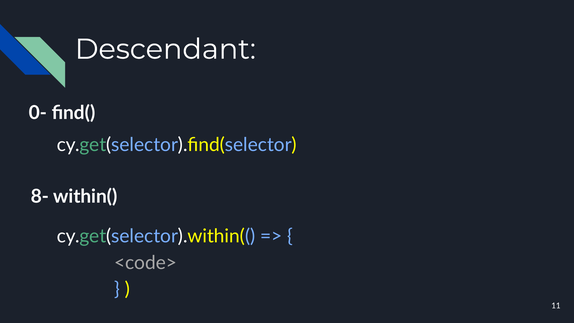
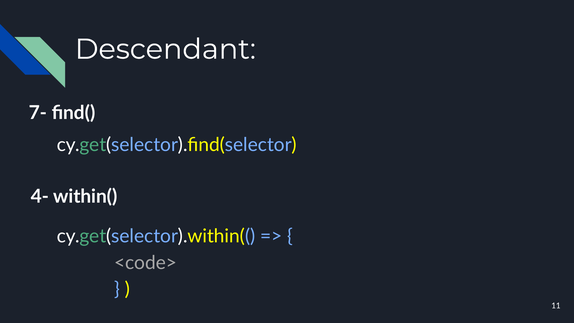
0-: 0- -> 7- (38, 113)
8-: 8- -> 4- (40, 196)
